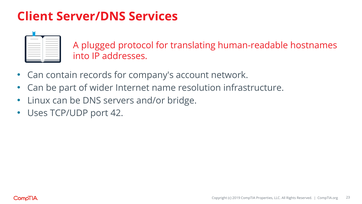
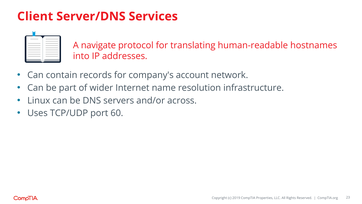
plugged: plugged -> navigate (98, 45)
bridge: bridge -> across (182, 100)
42: 42 -> 60 (117, 113)
